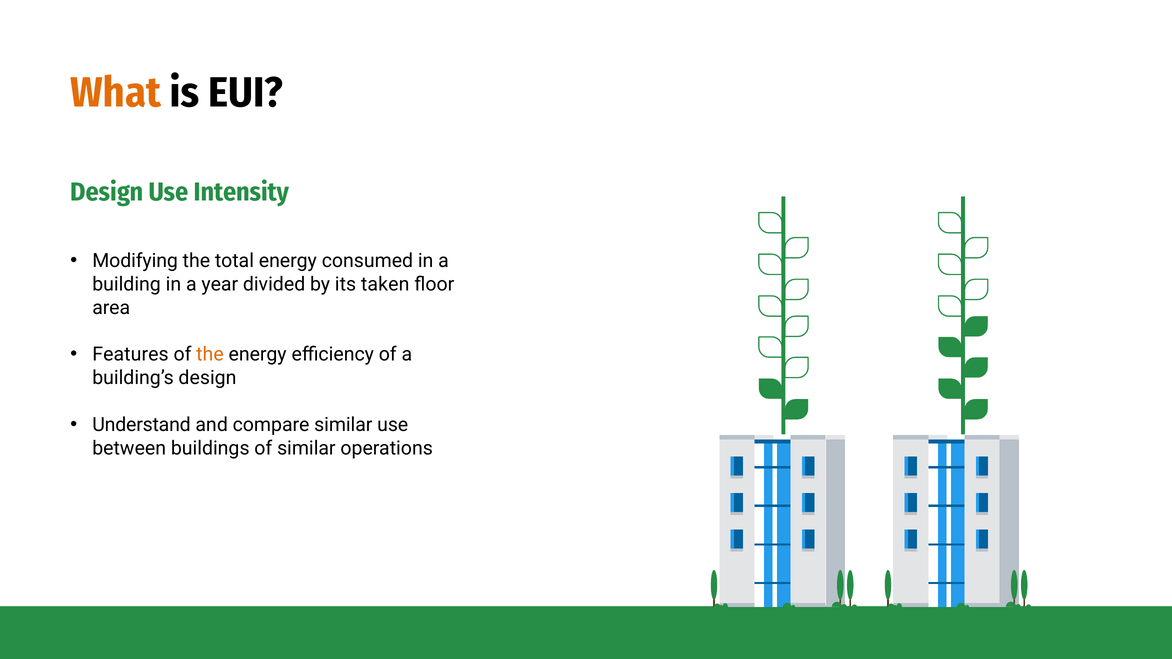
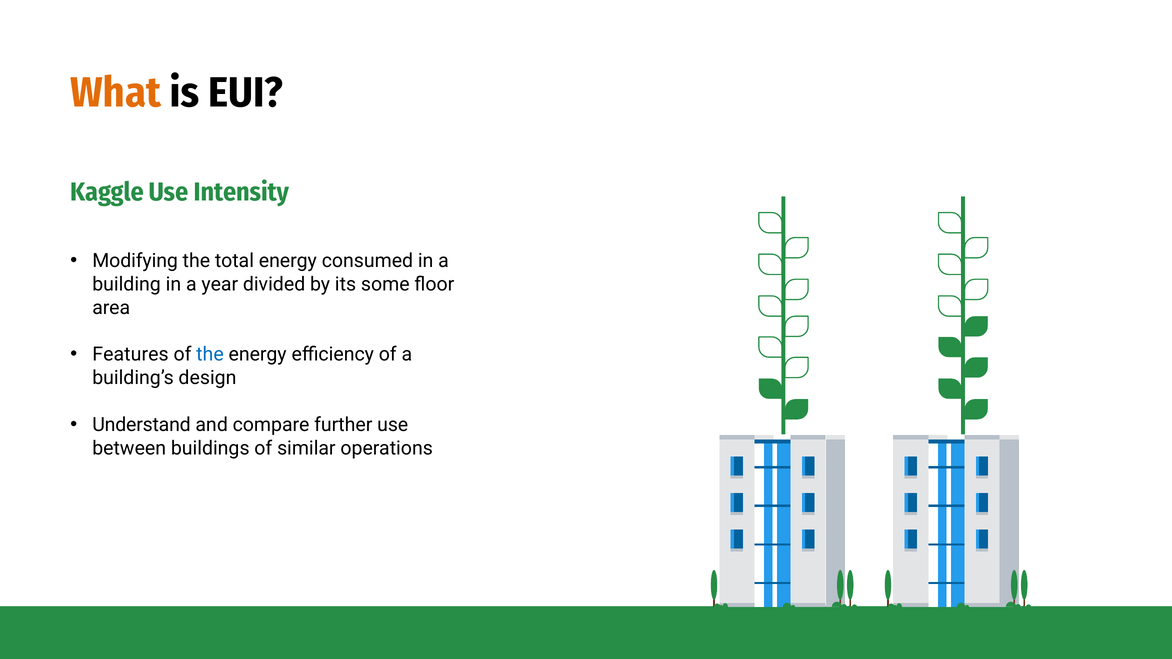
Design: Design -> Kaggle (107, 192)
taken: taken -> some (385, 284)
the colour: orange -> blue (210, 355)
compare similar: similar -> further (343, 425)
